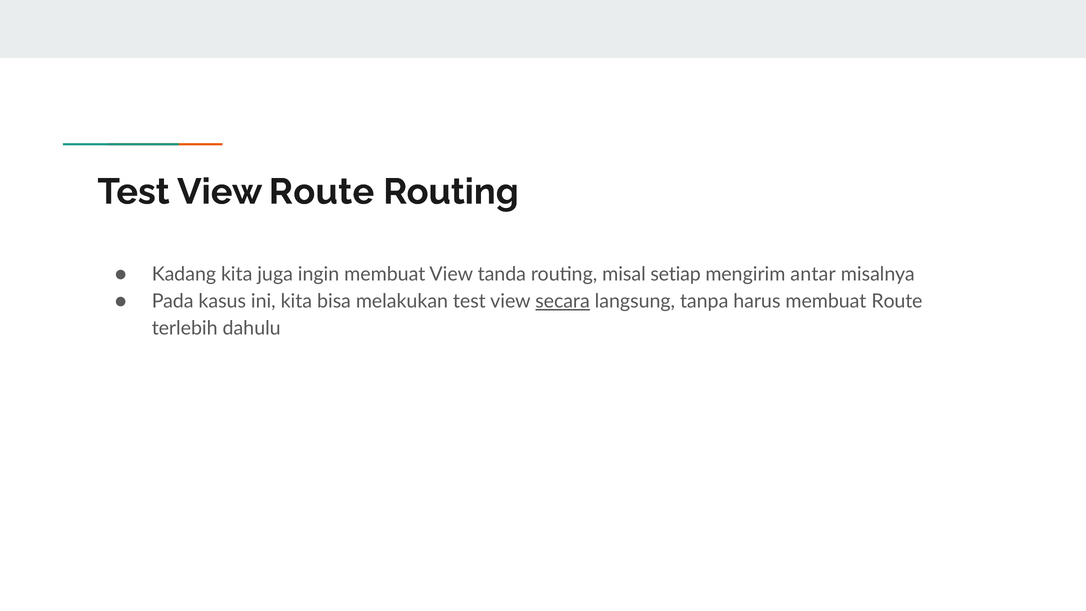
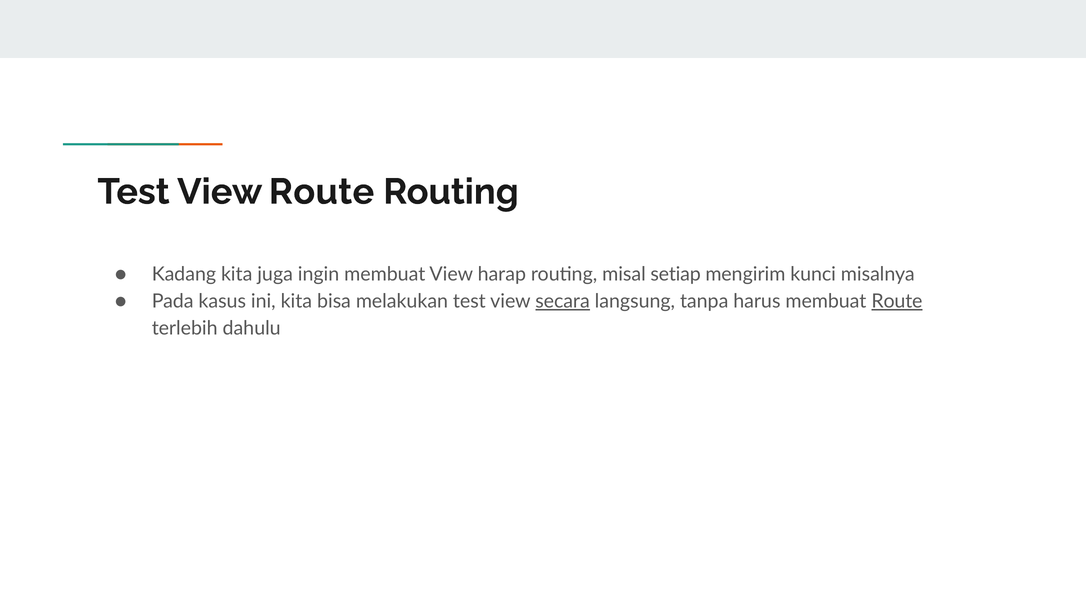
tanda: tanda -> harap (502, 274)
antar: antar -> kunci (813, 274)
Route underline: none -> present (897, 301)
